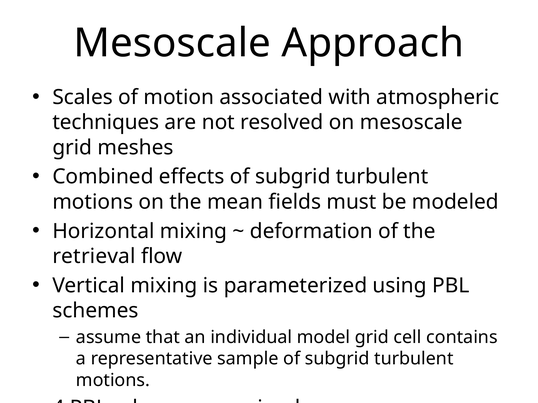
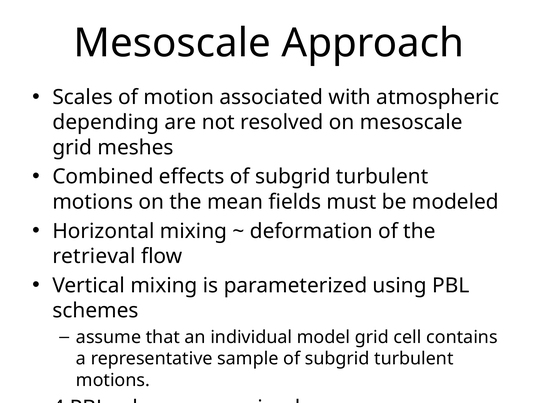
techniques: techniques -> depending (106, 123)
